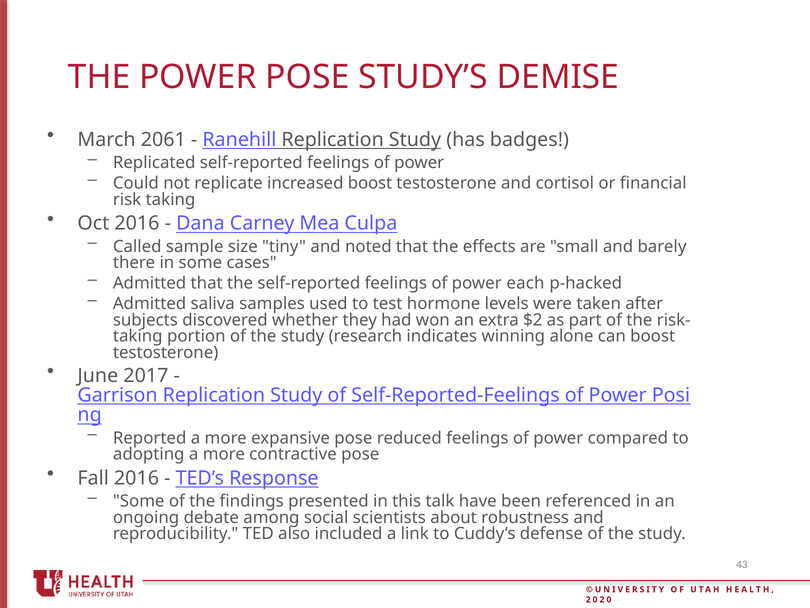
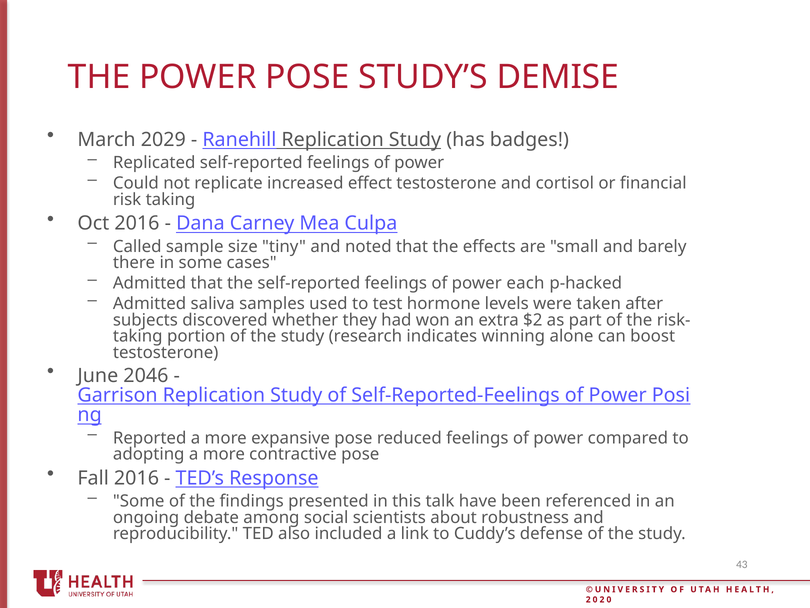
2061: 2061 -> 2029 (163, 140)
increased boost: boost -> effect (370, 183)
2017: 2017 -> 2046 (146, 375)
